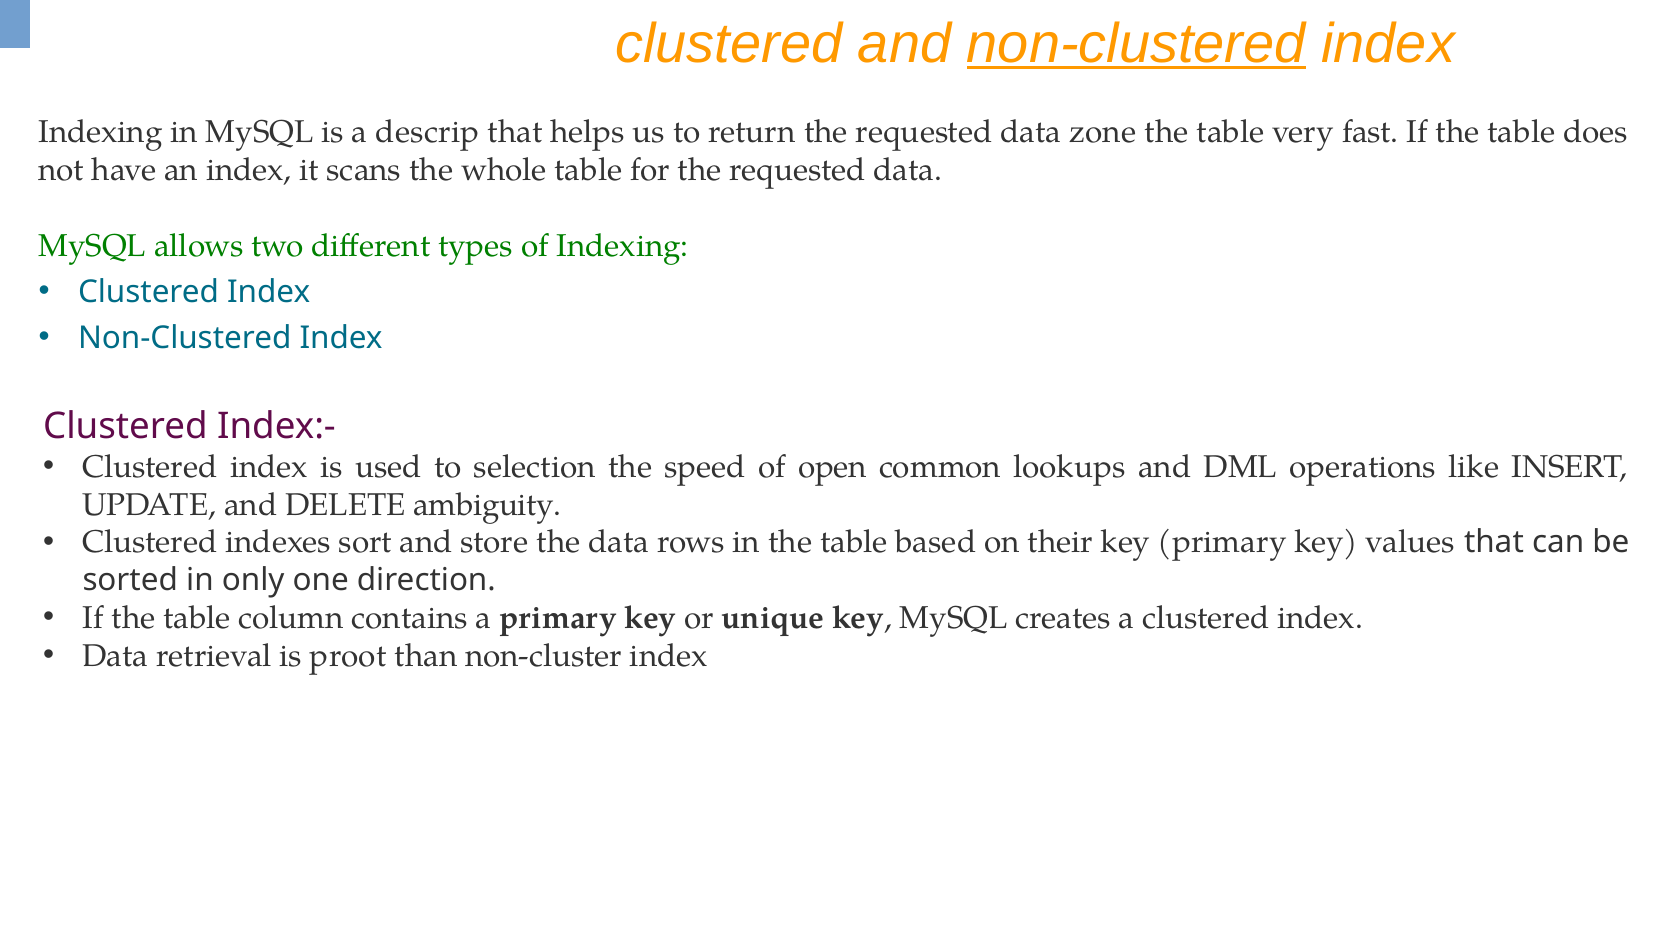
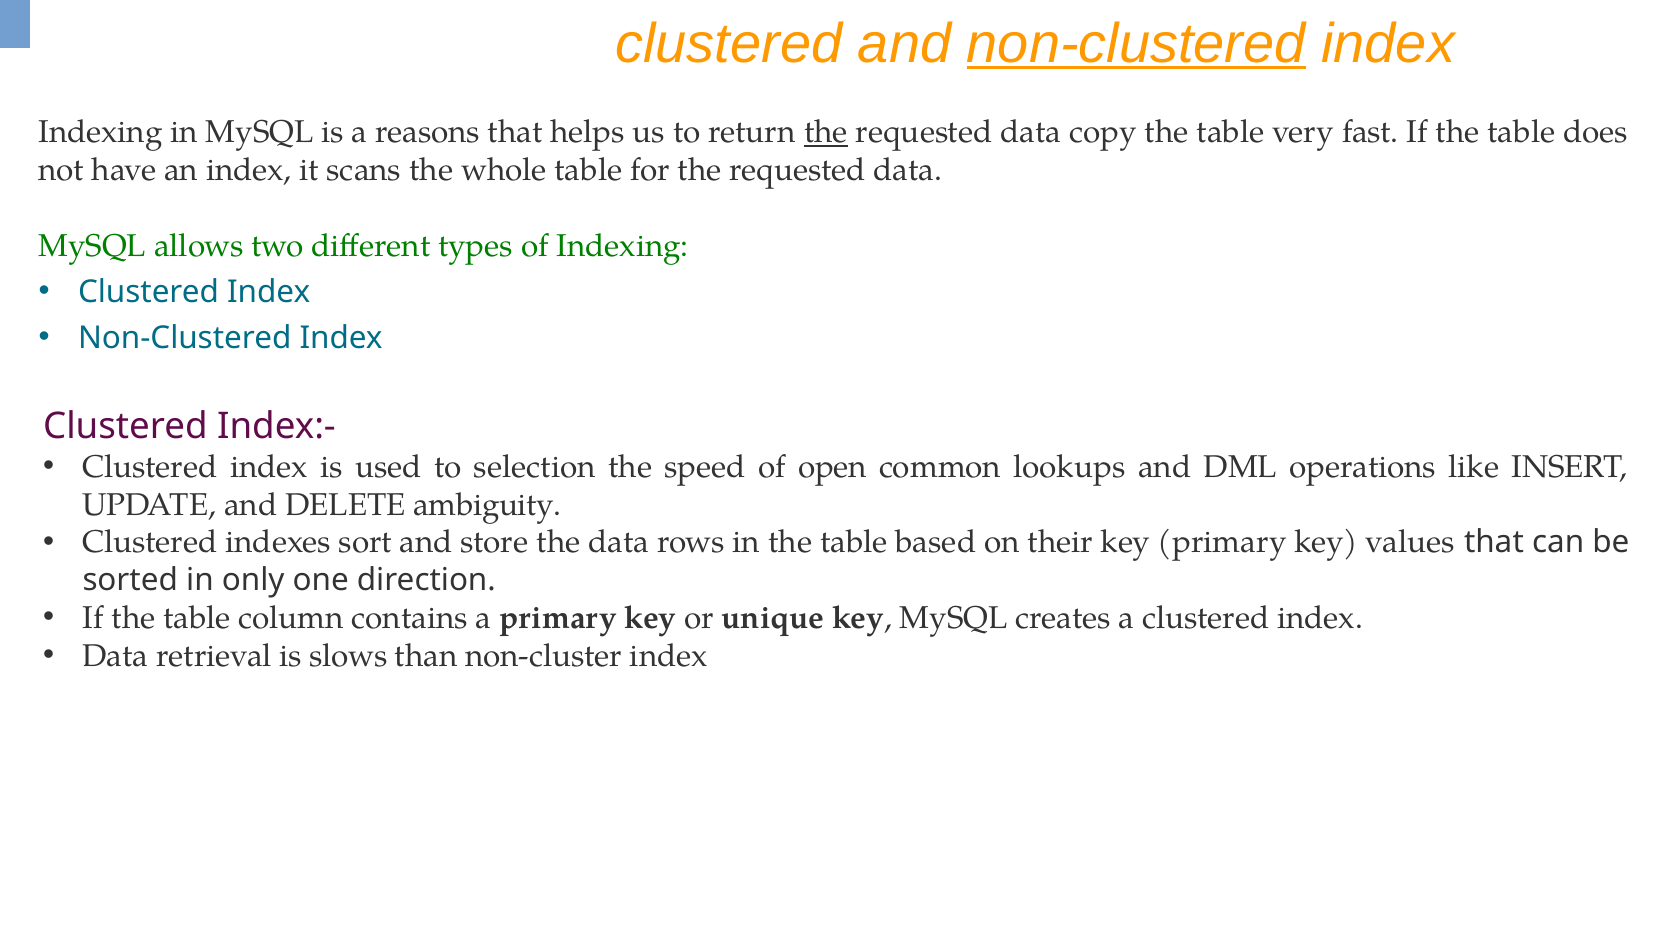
descrip: descrip -> reasons (428, 132)
the underline: none -> present (826, 132)
zone: zone -> copy (1103, 132)
proot: proot -> slows (348, 656)
